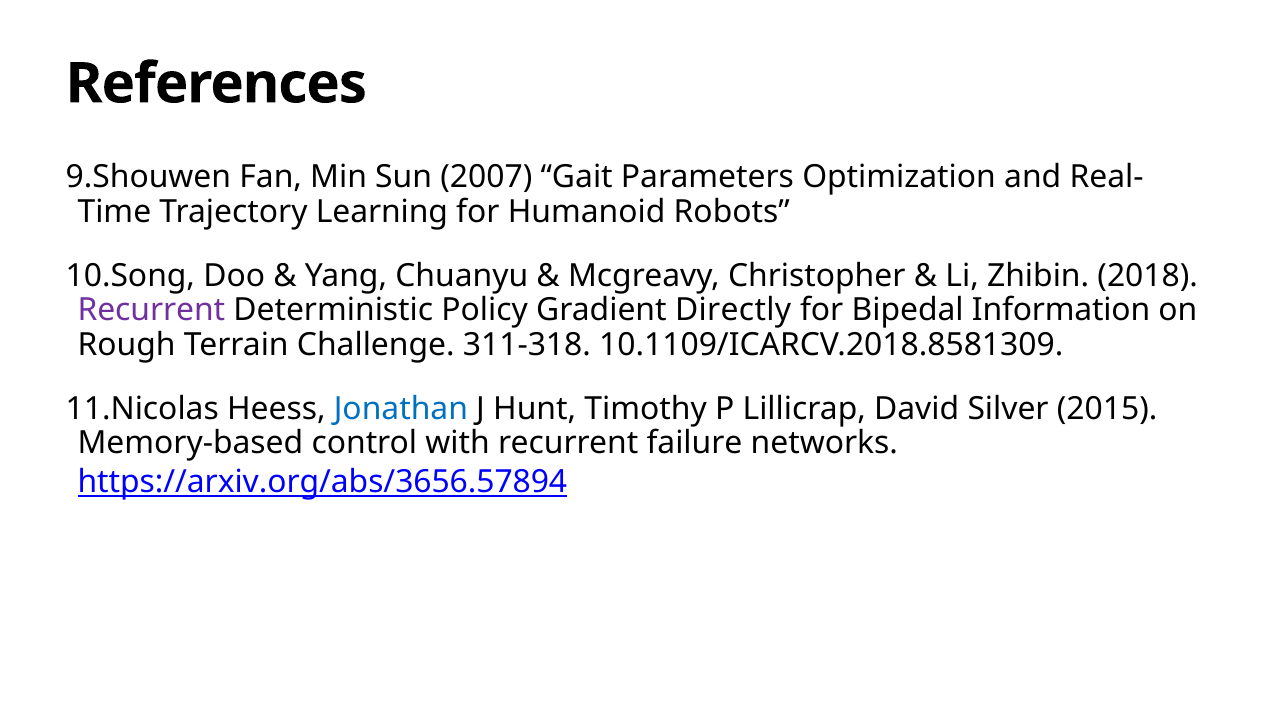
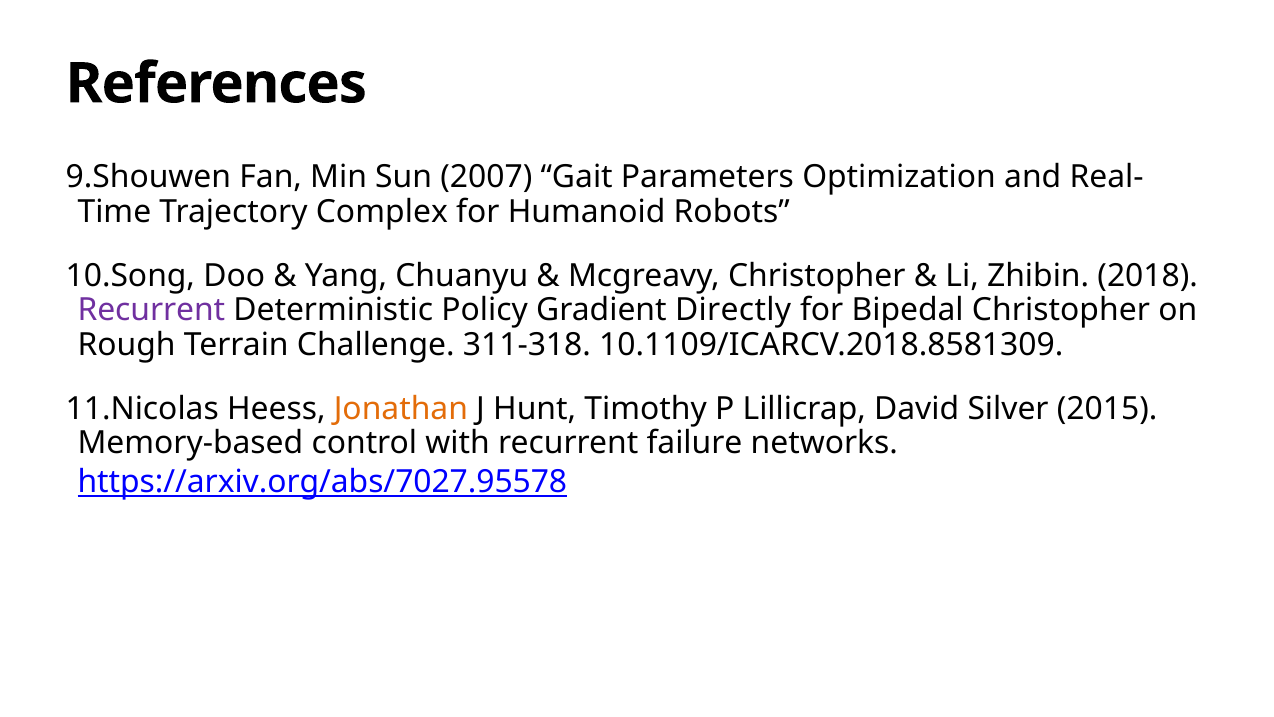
Learning: Learning -> Complex (382, 211)
Bipedal Information: Information -> Christopher (1061, 310)
Jonathan colour: blue -> orange (401, 409)
https://arxiv.org/abs/3656.57894: https://arxiv.org/abs/3656.57894 -> https://arxiv.org/abs/7027.95578 (322, 481)
